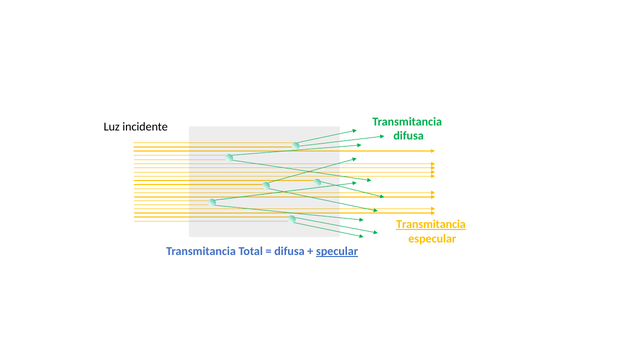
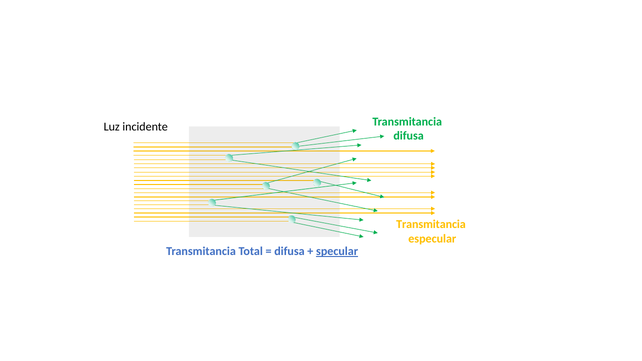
Transmitancia underline: present -> none (431, 224)
